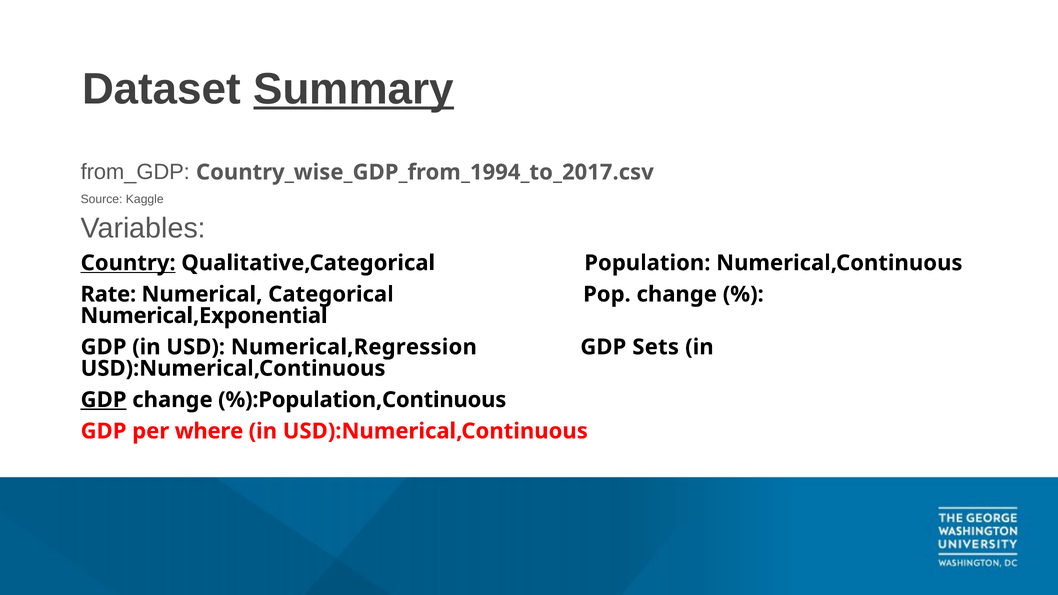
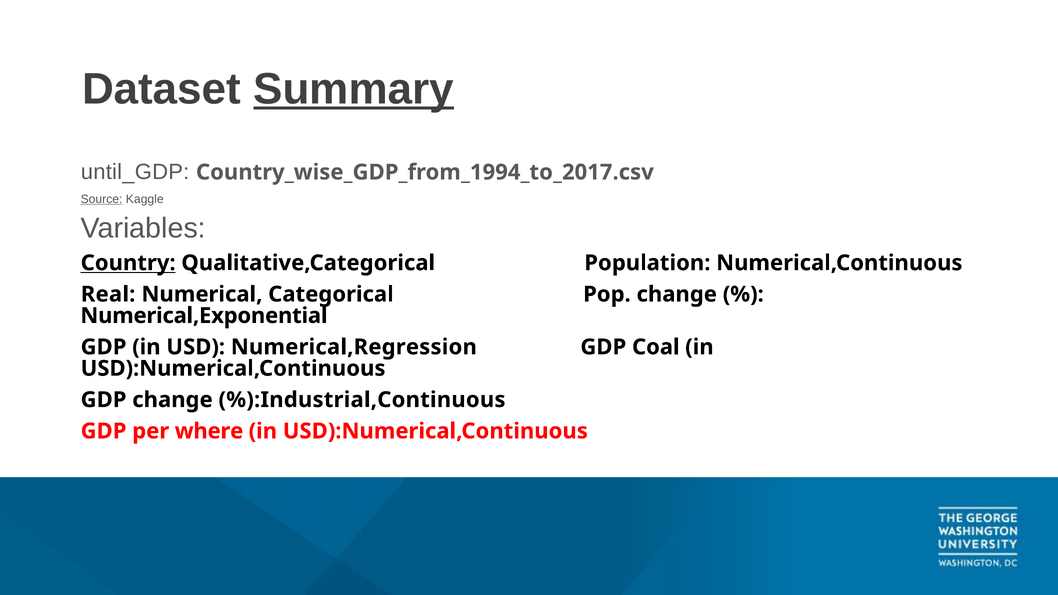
from_GDP: from_GDP -> until_GDP (135, 172)
Source underline: none -> present (102, 199)
Rate: Rate -> Real (108, 294)
Sets: Sets -> Coal (656, 347)
GDP underline: present -> none (104, 400)
%):Population,Continuous: %):Population,Continuous -> %):Industrial,Continuous (362, 400)
